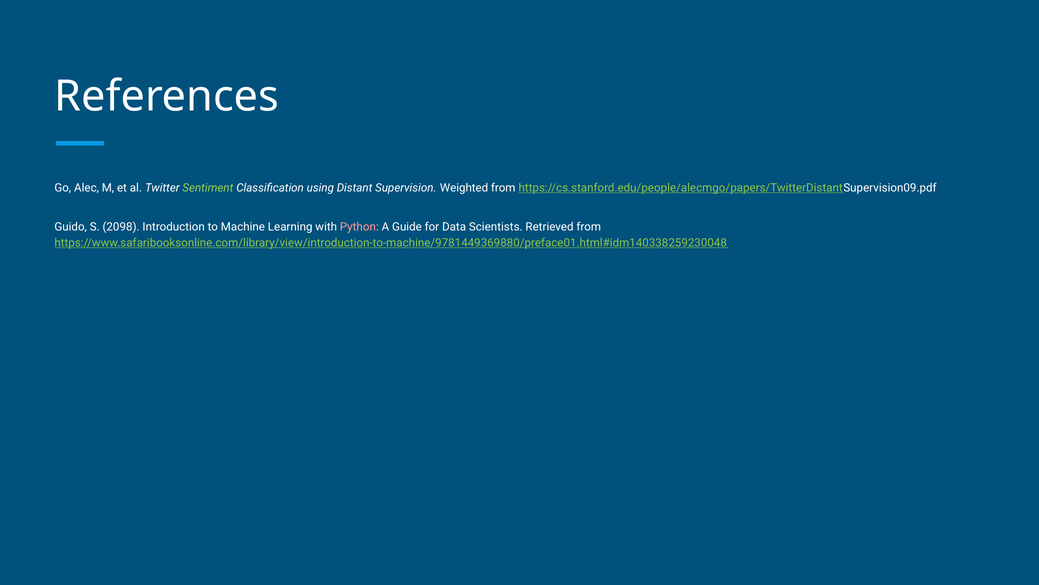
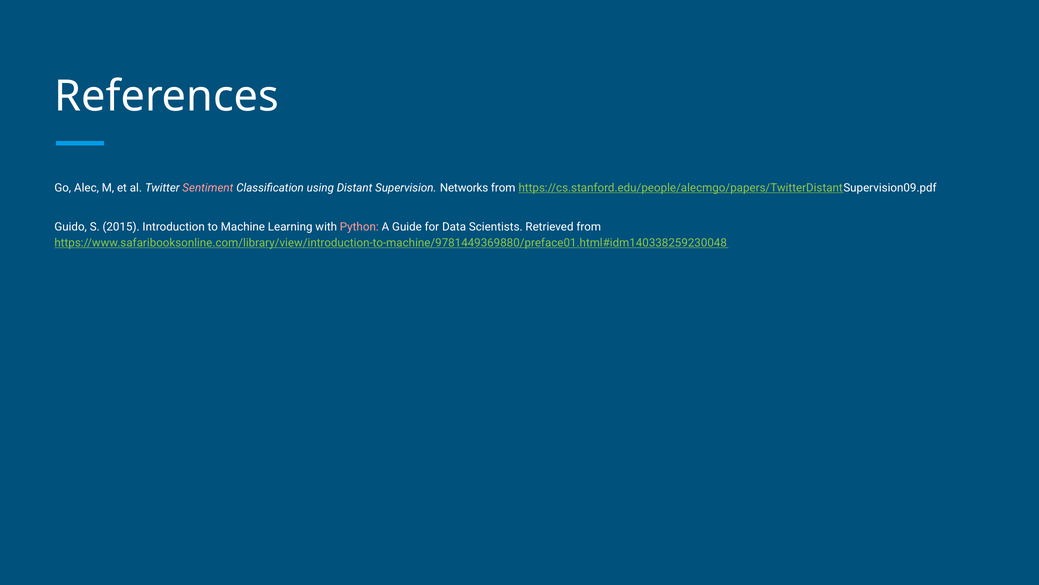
Sentiment colour: light green -> pink (208, 188)
Weighted: Weighted -> Networks (464, 188)
2098: 2098 -> 2015 (121, 227)
